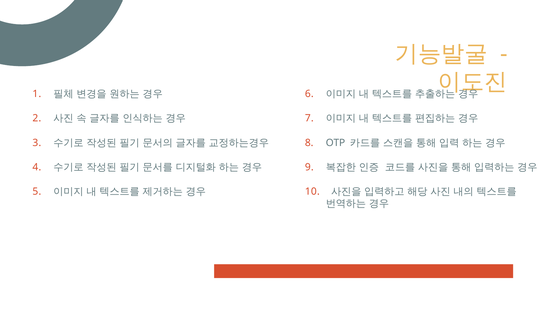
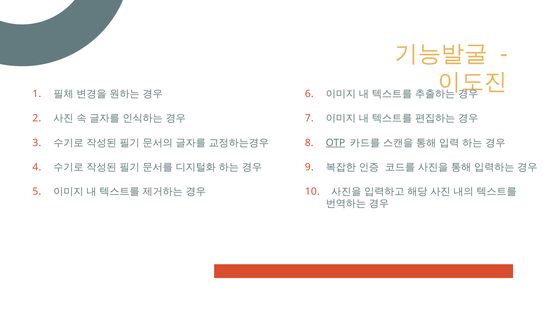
OTP underline: none -> present (335, 143)
